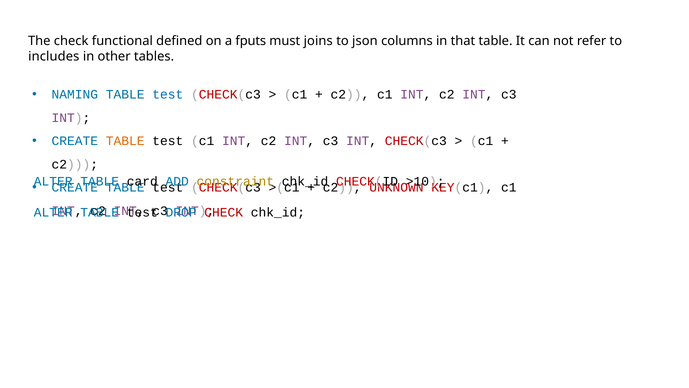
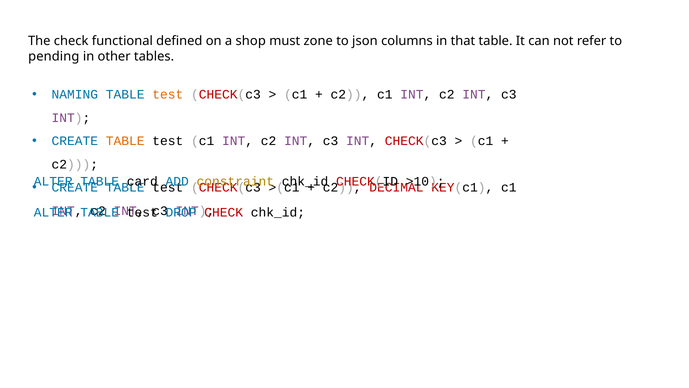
fputs: fputs -> shop (251, 41)
joins: joins -> zone (318, 41)
includes: includes -> pending (54, 56)
test colour: blue -> orange (168, 94)
UNKNOWN: UNKNOWN -> DECIMAL (396, 187)
